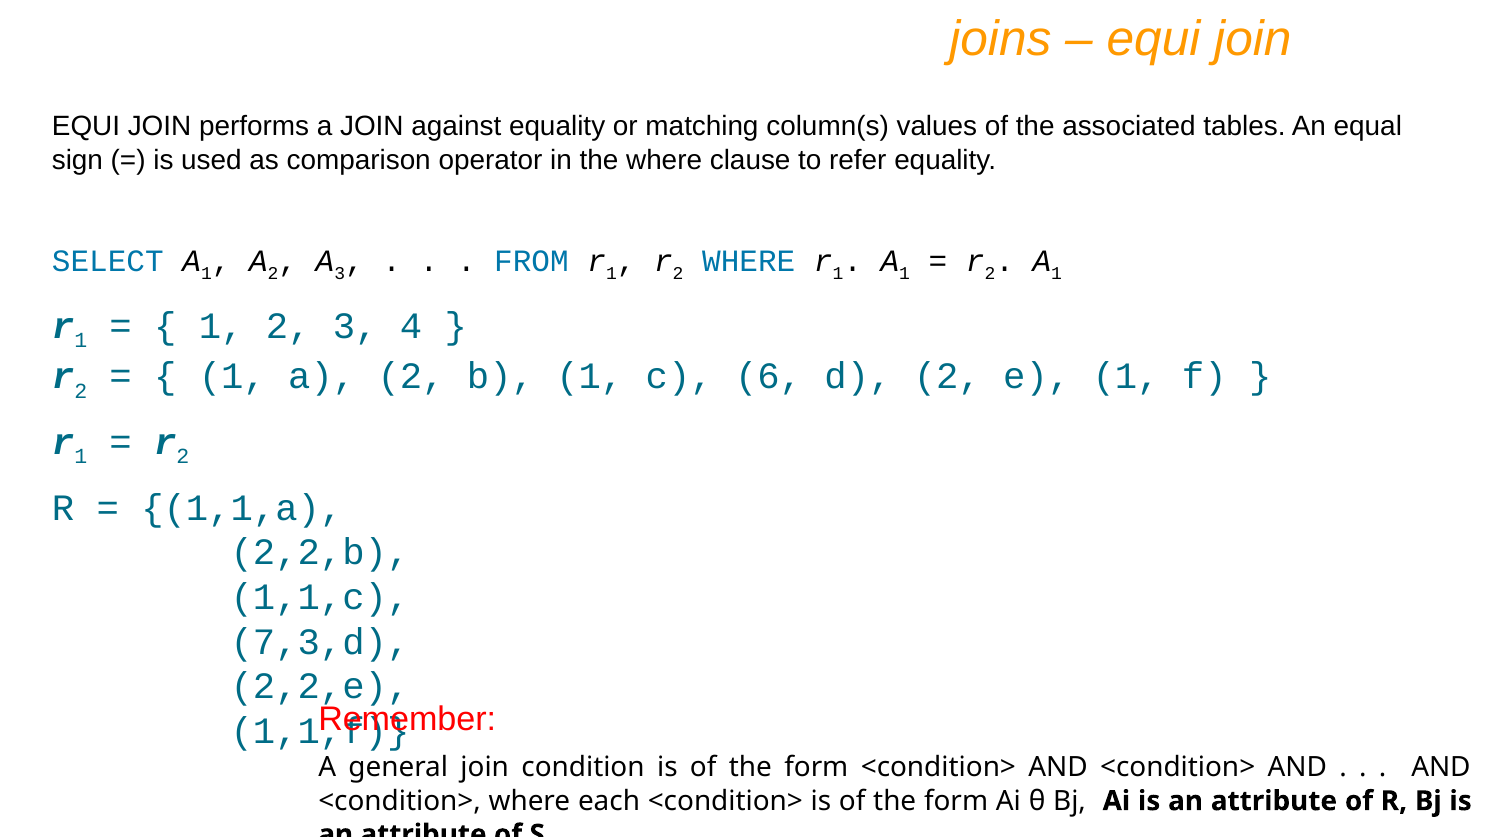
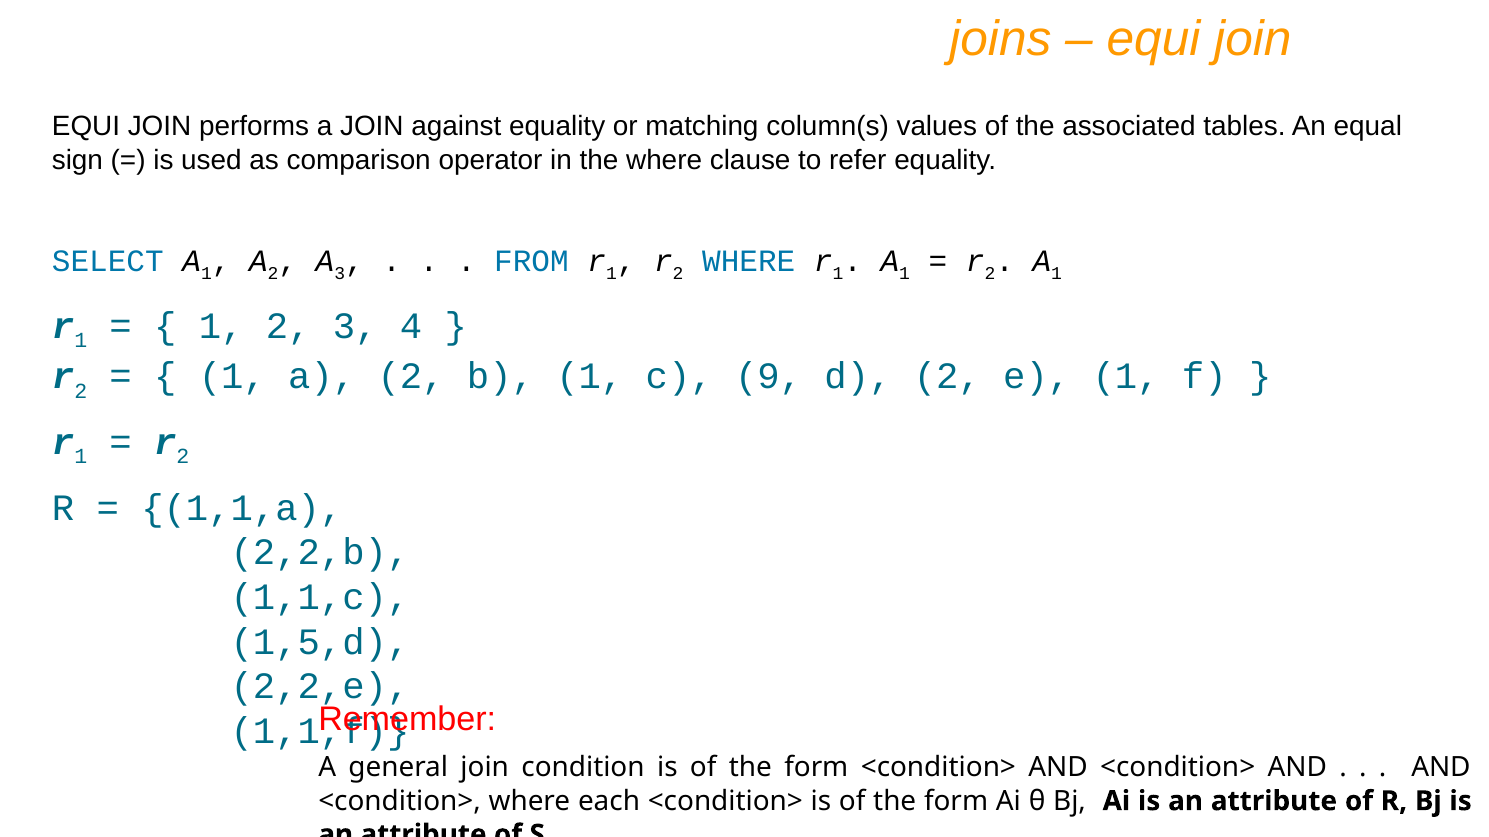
6: 6 -> 9 (769, 377)
7,3,d: 7,3,d -> 1,5,d (320, 642)
